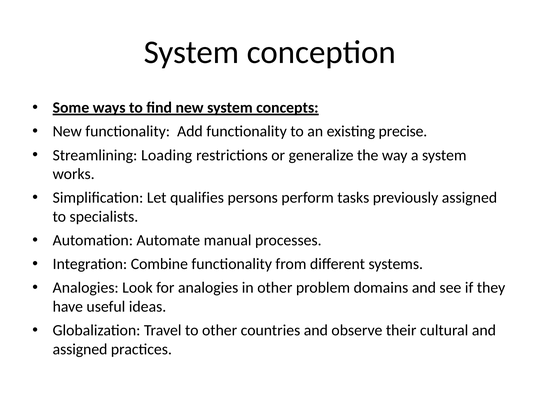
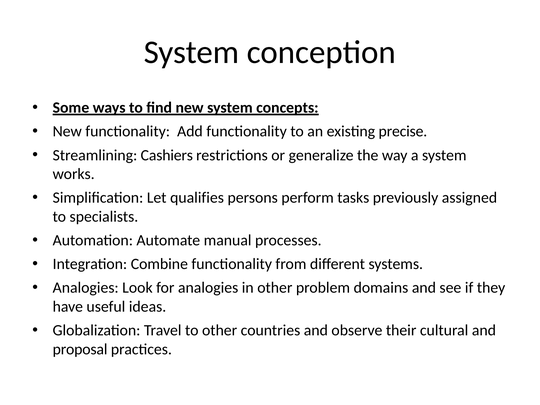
Loading: Loading -> Cashiers (167, 155)
assigned: assigned -> proposal (80, 349)
